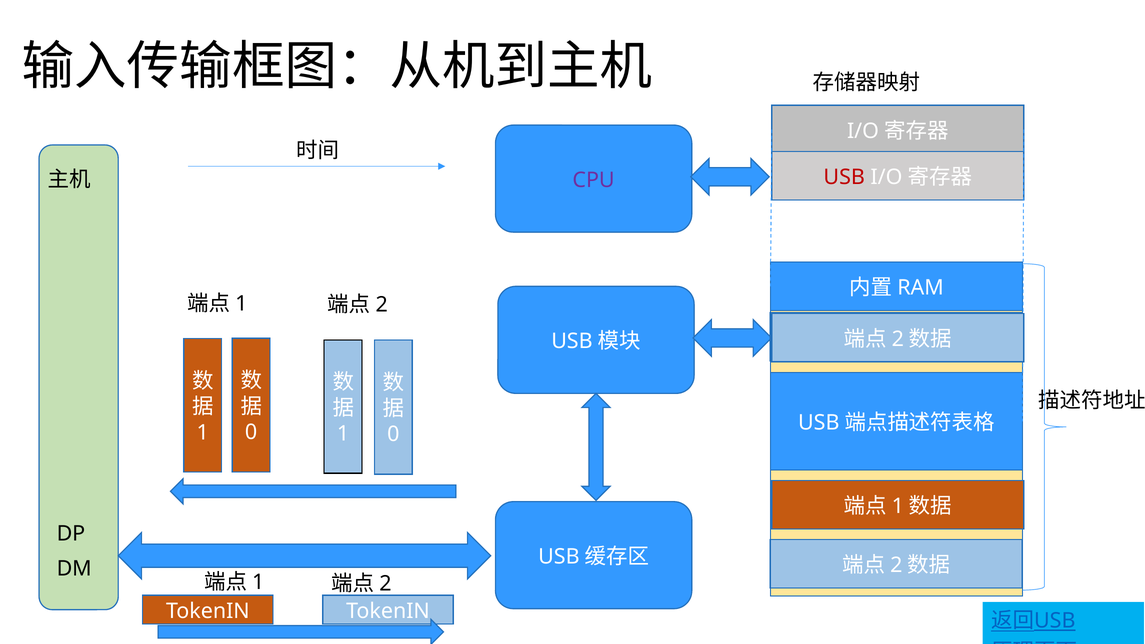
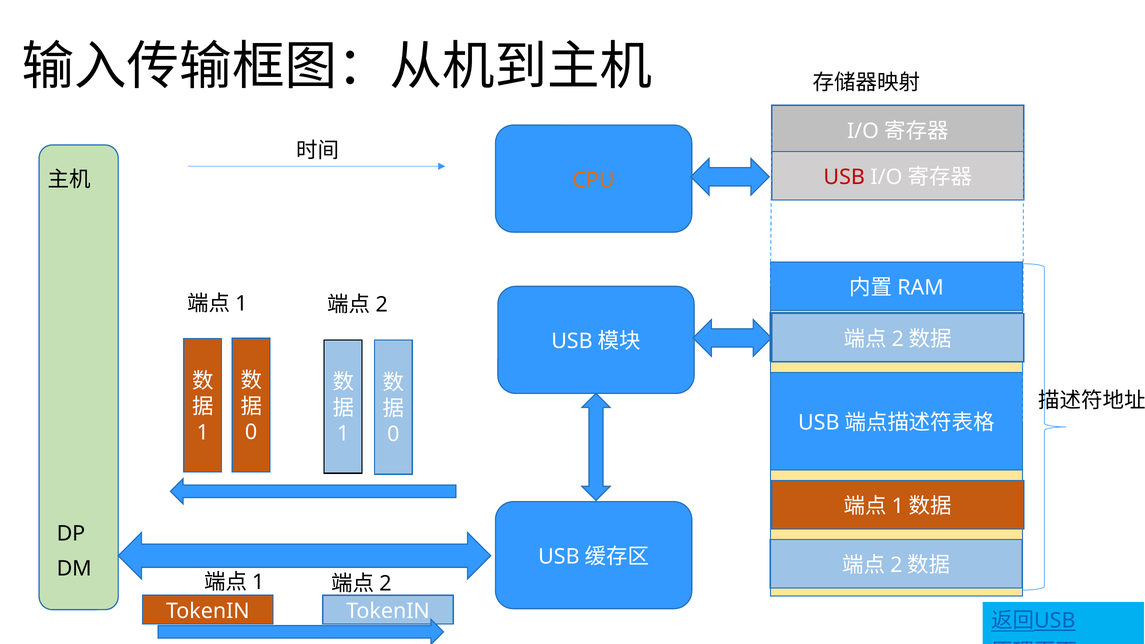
CPU colour: purple -> orange (594, 180)
